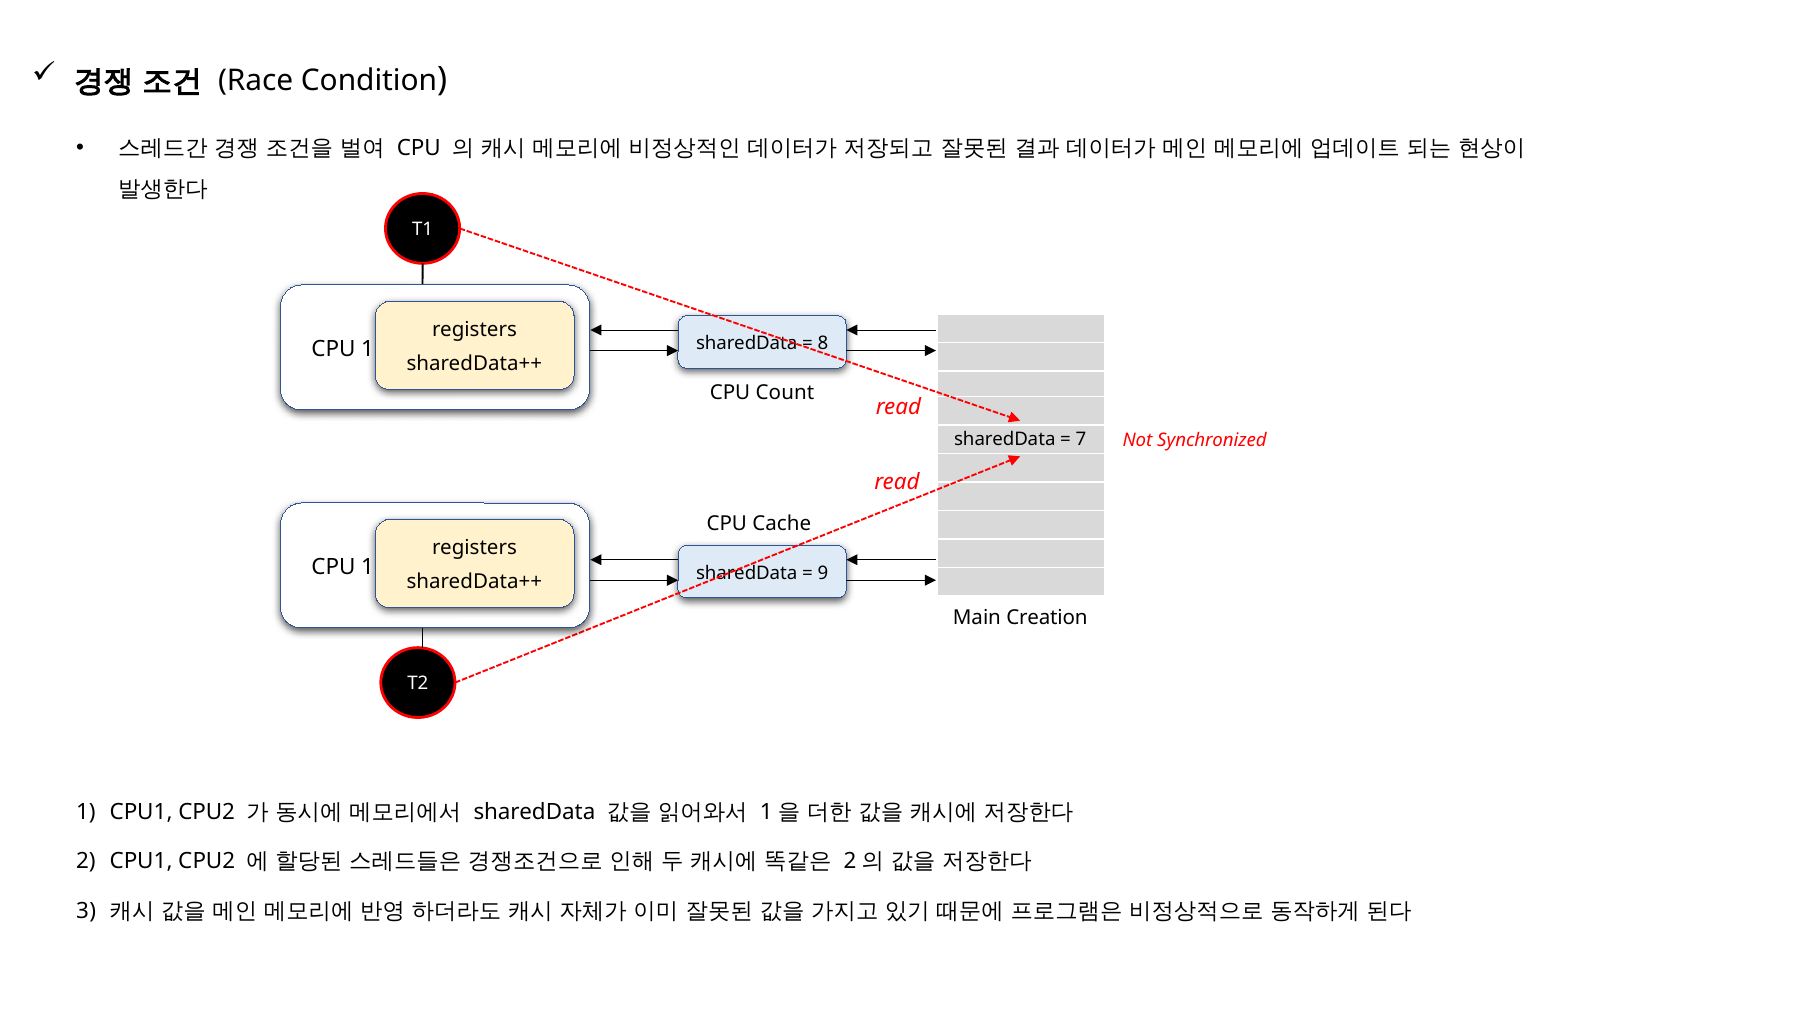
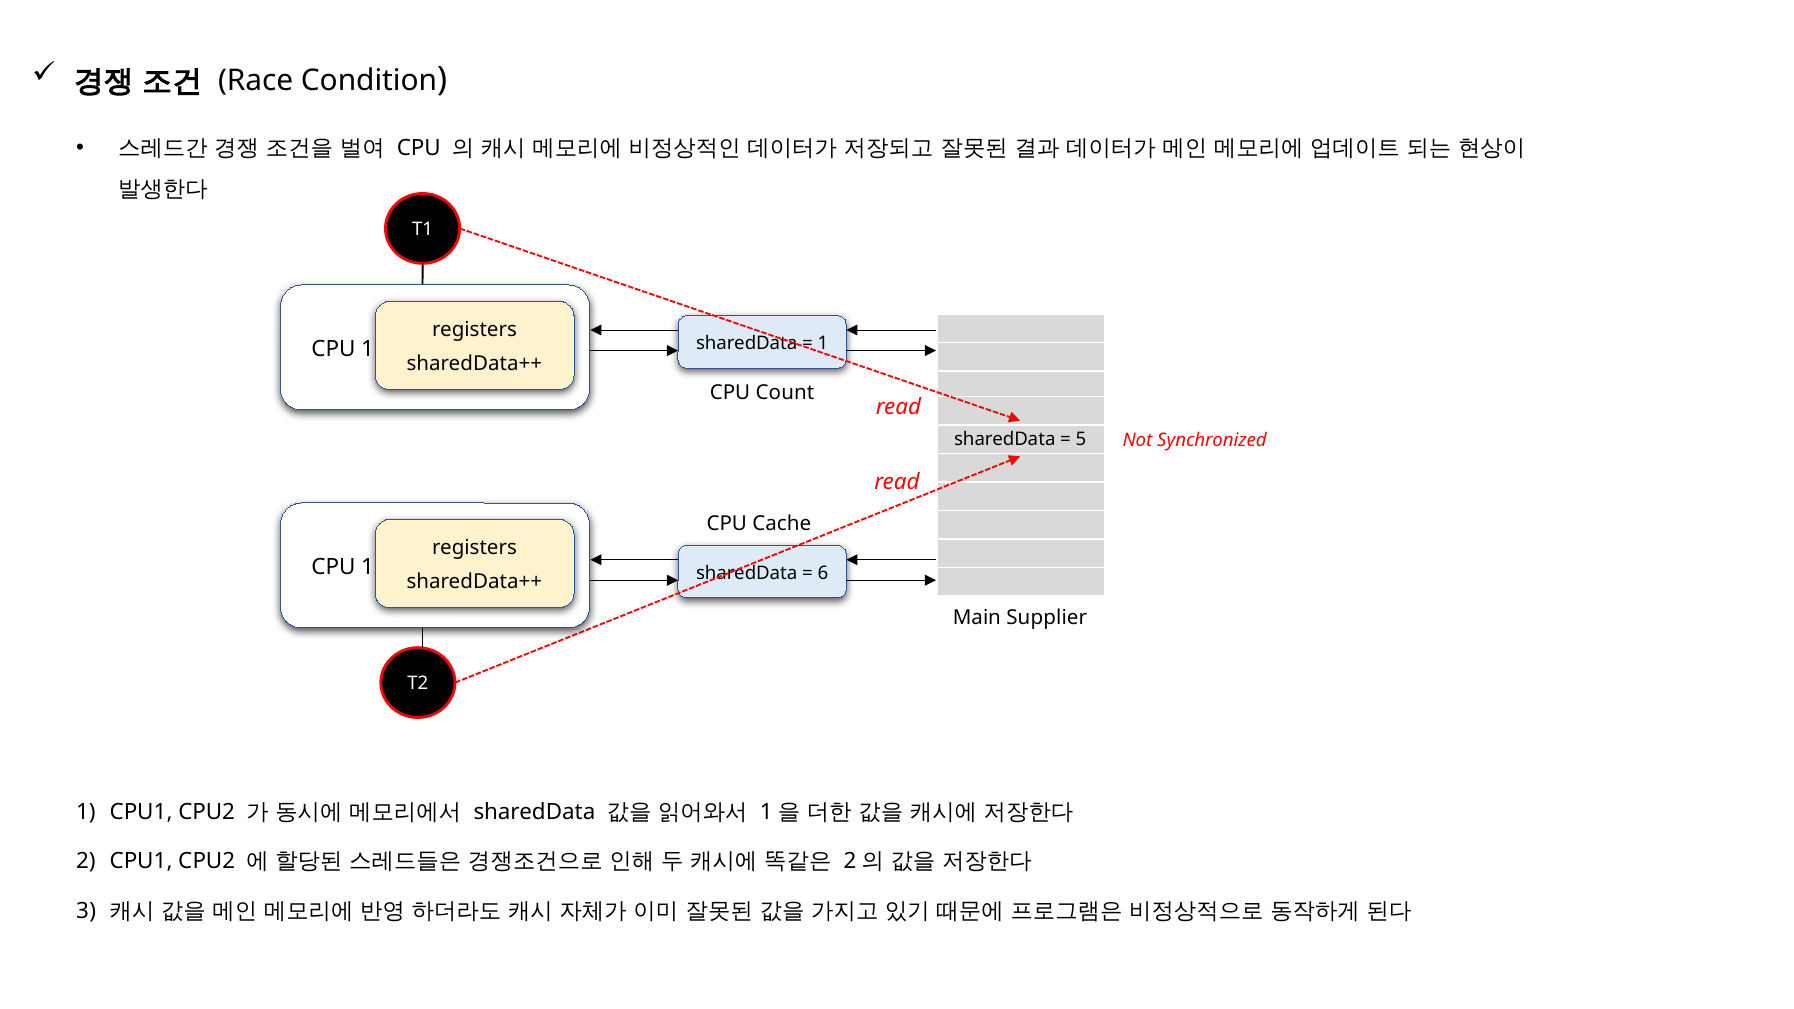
8: 8 -> 1 (823, 343)
7: 7 -> 5 (1081, 440)
9: 9 -> 6 (823, 573)
Creation: Creation -> Supplier (1047, 618)
